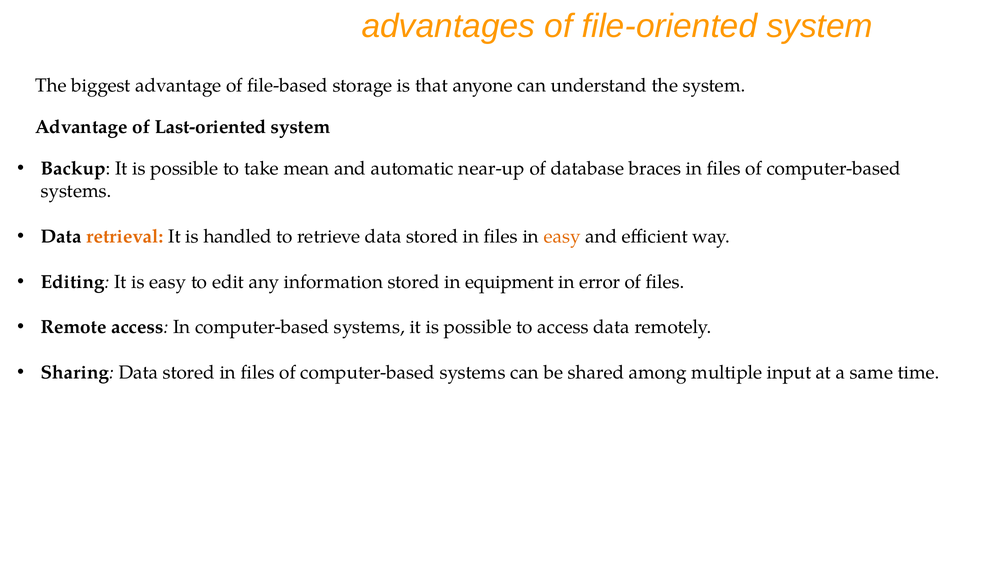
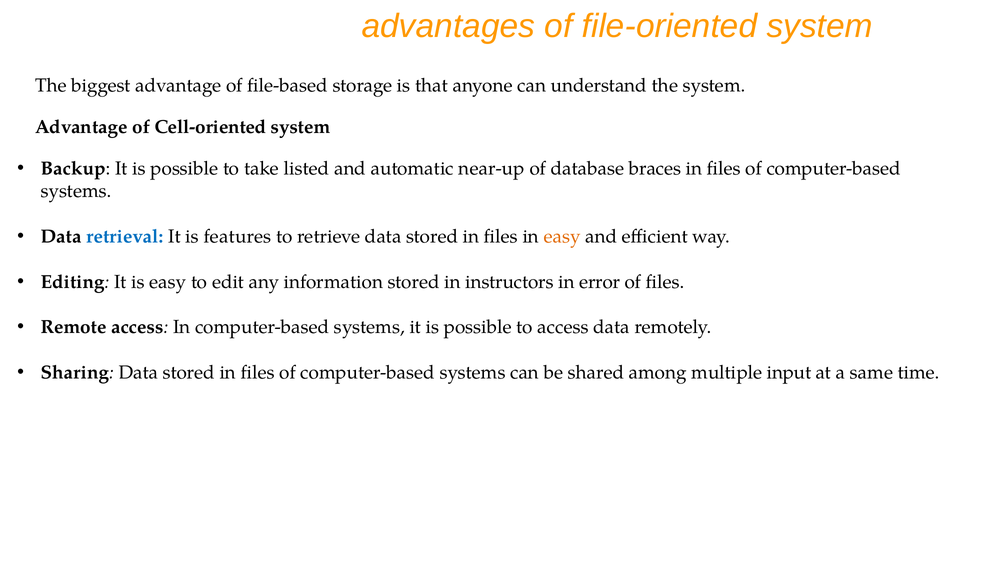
Last-oriented: Last-oriented -> Cell-oriented (210, 127)
mean: mean -> listed (306, 169)
retrieval colour: orange -> blue (125, 236)
handled: handled -> features (237, 236)
equipment: equipment -> instructors (510, 282)
